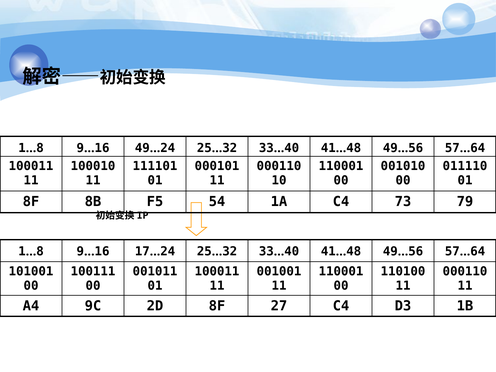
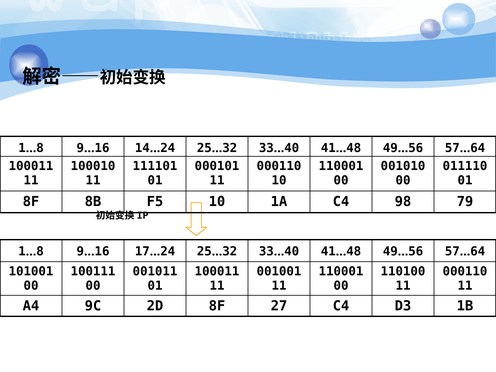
49: 49 -> 14 (142, 148)
F5 54: 54 -> 10 (217, 202)
73: 73 -> 98 (403, 202)
